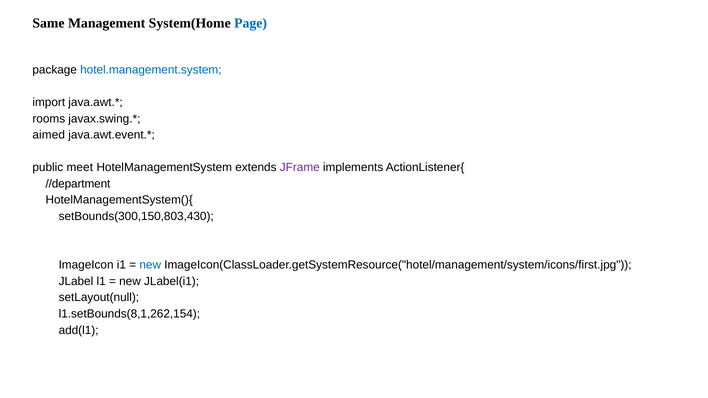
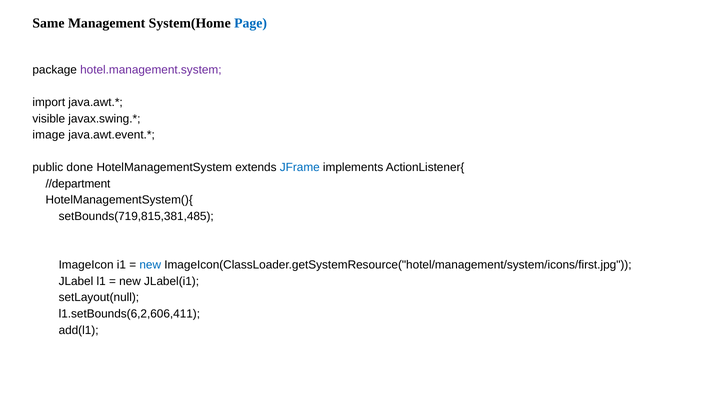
hotel.management.system colour: blue -> purple (151, 70)
rooms: rooms -> visible (49, 119)
aimed: aimed -> image (49, 135)
meet: meet -> done (80, 168)
JFrame colour: purple -> blue (300, 168)
setBounds(300,150,803,430: setBounds(300,150,803,430 -> setBounds(719,815,381,485 (136, 216)
l1.setBounds(8,1,262,154: l1.setBounds(8,1,262,154 -> l1.setBounds(6,2,606,411 (129, 314)
